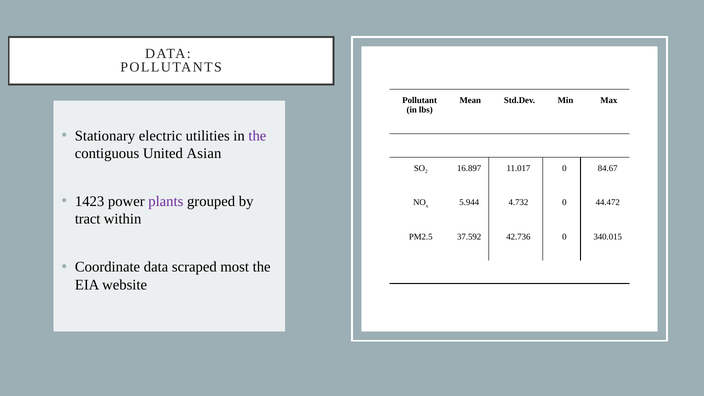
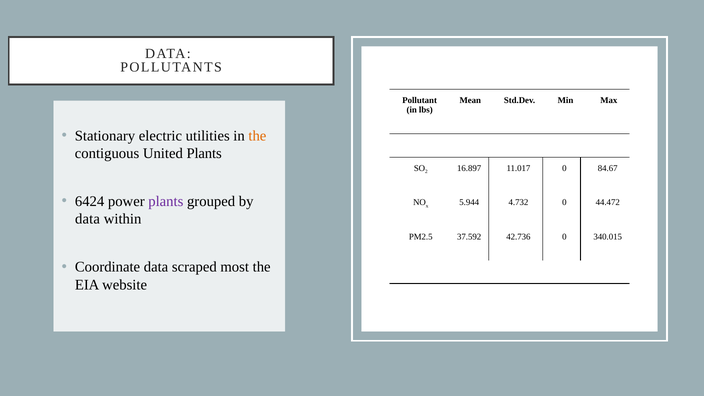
the colour: purple -> orange (257, 136)
United Asian: Asian -> Plants (204, 153)
1423: 1423 -> 6424 (90, 201)
tract: tract -> data (87, 219)
